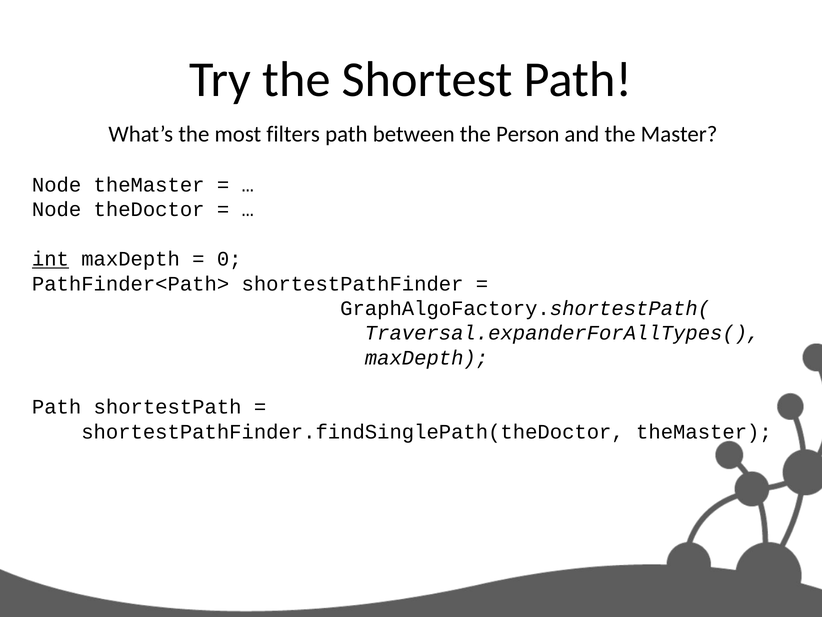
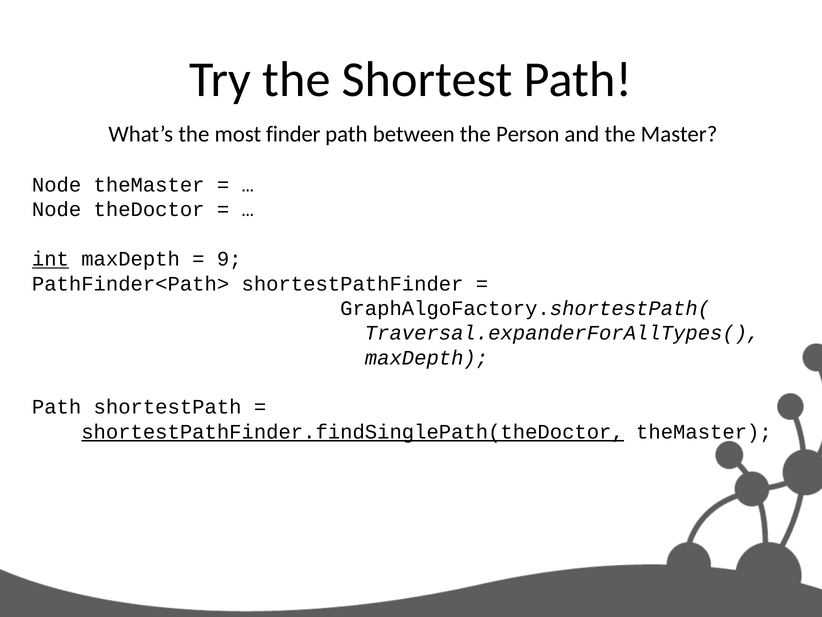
filters: filters -> finder (293, 134)
0: 0 -> 9 (229, 259)
shortestPathFinder.findSinglePath(theDoctor underline: none -> present (353, 431)
